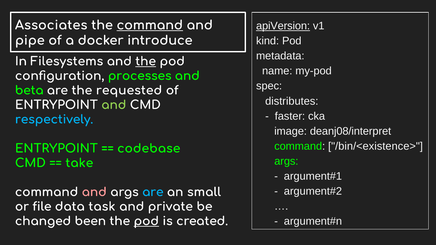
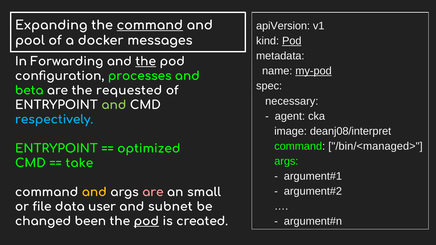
Associates: Associates -> Expanding (51, 25)
apiVersion underline: present -> none (283, 26)
pipe: pipe -> pool (30, 41)
introduce: introduce -> messages (160, 41)
Pod underline: none -> present (292, 41)
Filesystems: Filesystems -> Forwarding (67, 61)
my-pod underline: none -> present (314, 71)
distributes: distributes -> necessary (292, 101)
faster: faster -> agent (290, 116)
/bin/<existence>: /bin/<existence> -> /bin/<managed> (375, 146)
codebase: codebase -> optimized (149, 149)
and colour: pink -> yellow (94, 192)
are colour: light blue -> pink (153, 192)
task: task -> user (102, 207)
private: private -> subnet (170, 207)
